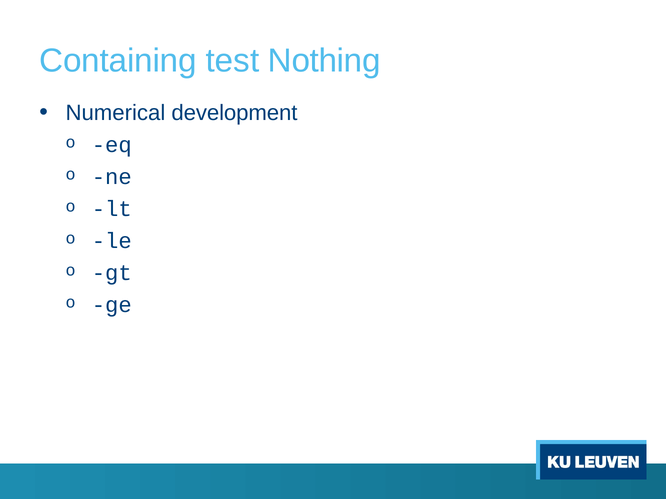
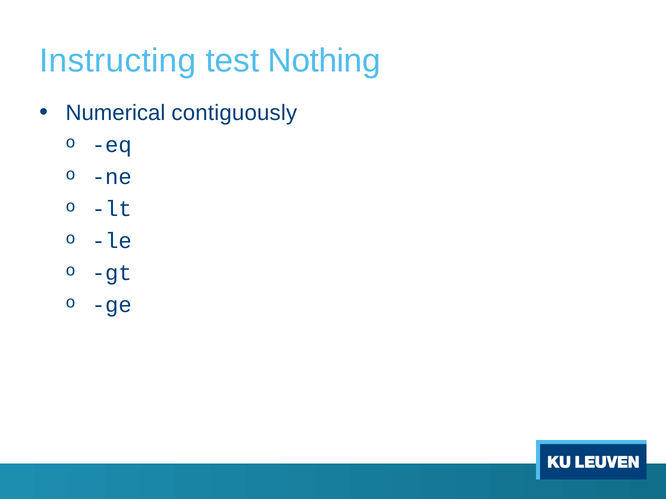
Containing: Containing -> Instructing (118, 61)
development: development -> contiguously (234, 113)
